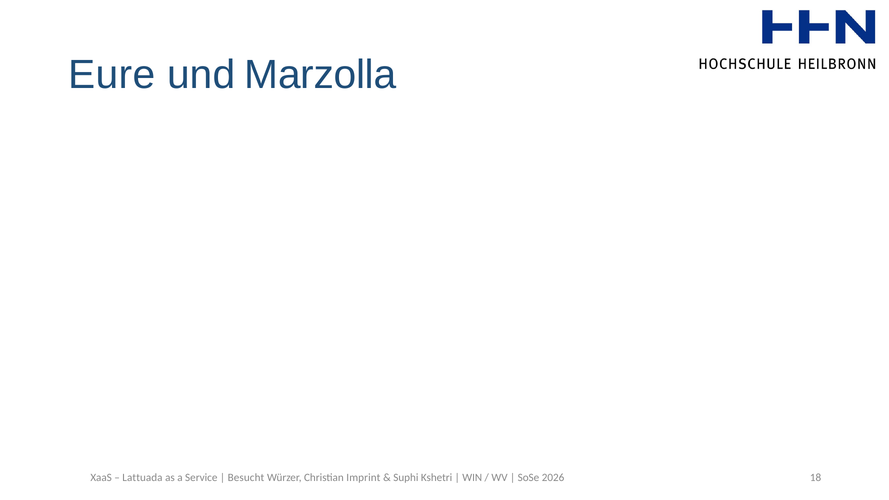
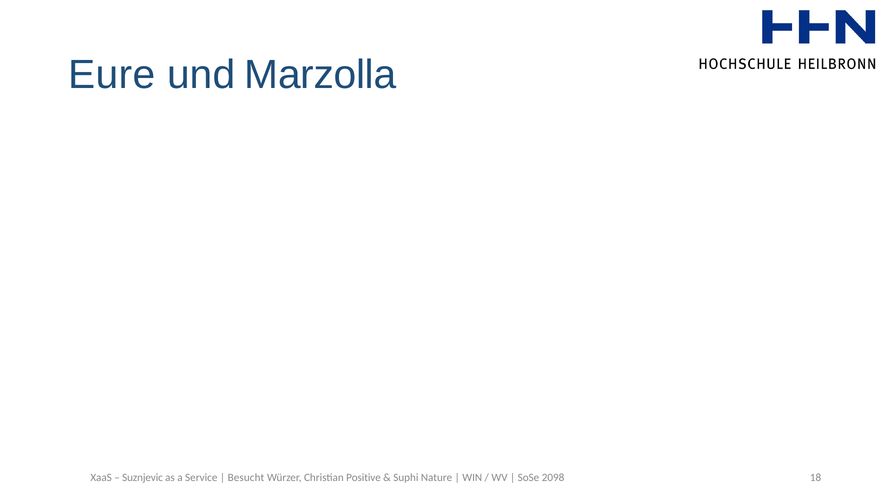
Lattuada: Lattuada -> Suznjevic (143, 478)
Imprint: Imprint -> Positive (364, 478)
Kshetri: Kshetri -> Nature (437, 478)
2026: 2026 -> 2098 (553, 478)
